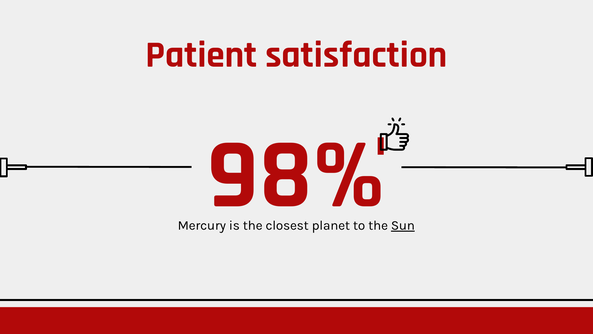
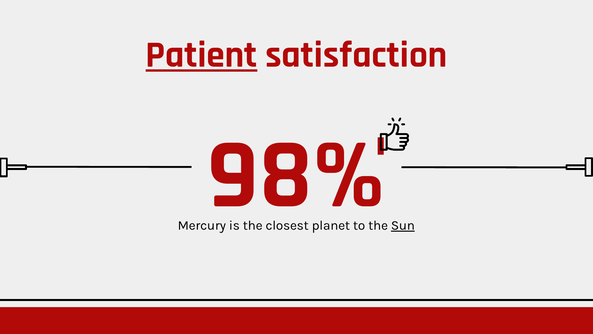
Patient underline: none -> present (201, 54)
